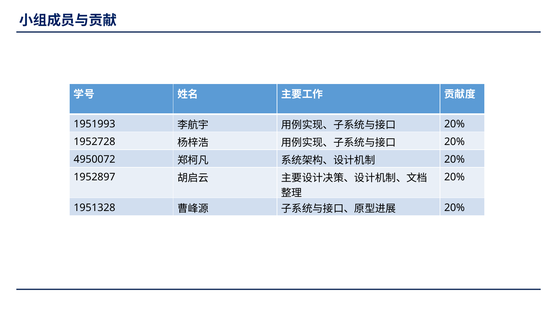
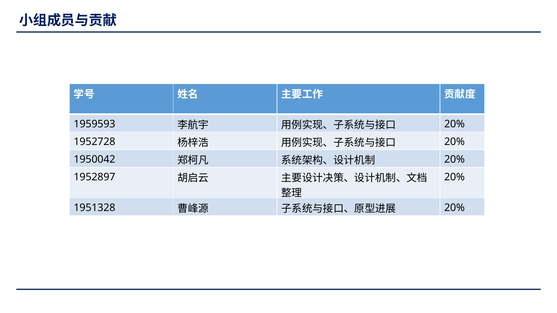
1951993: 1951993 -> 1959593 (94, 124)
4950072: 4950072 -> 1950042 (94, 160)
